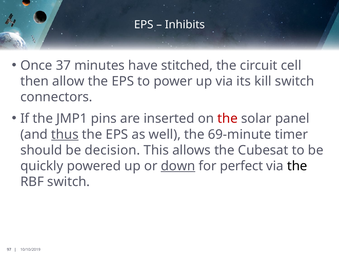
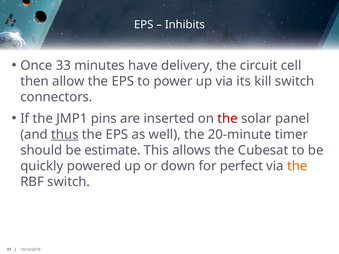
37: 37 -> 33 (63, 66)
stitched: stitched -> delivery (187, 66)
69-minute: 69-minute -> 20-minute (240, 135)
decision: decision -> estimate (113, 150)
down underline: present -> none (178, 166)
the colour: black -> orange (297, 166)
